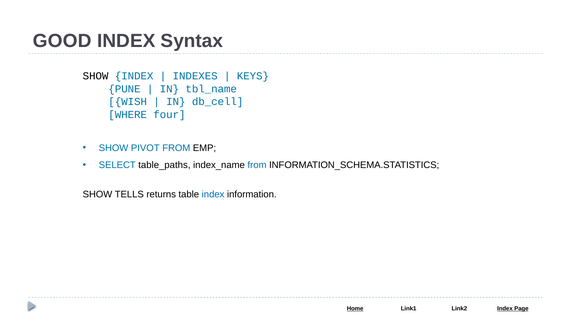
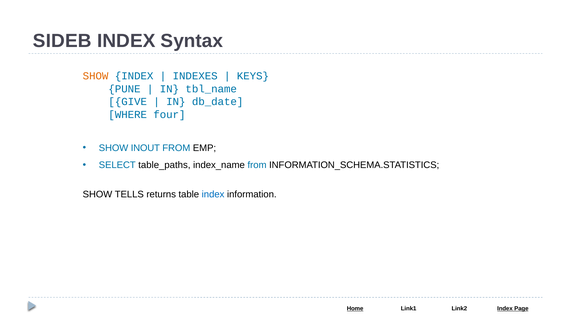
GOOD: GOOD -> SIDEB (62, 41)
SHOW colour: black -> orange (96, 76)
WISH: WISH -> GIVE (128, 102)
db_cell: db_cell -> db_date (218, 102)
PIVOT: PIVOT -> INOUT (145, 148)
